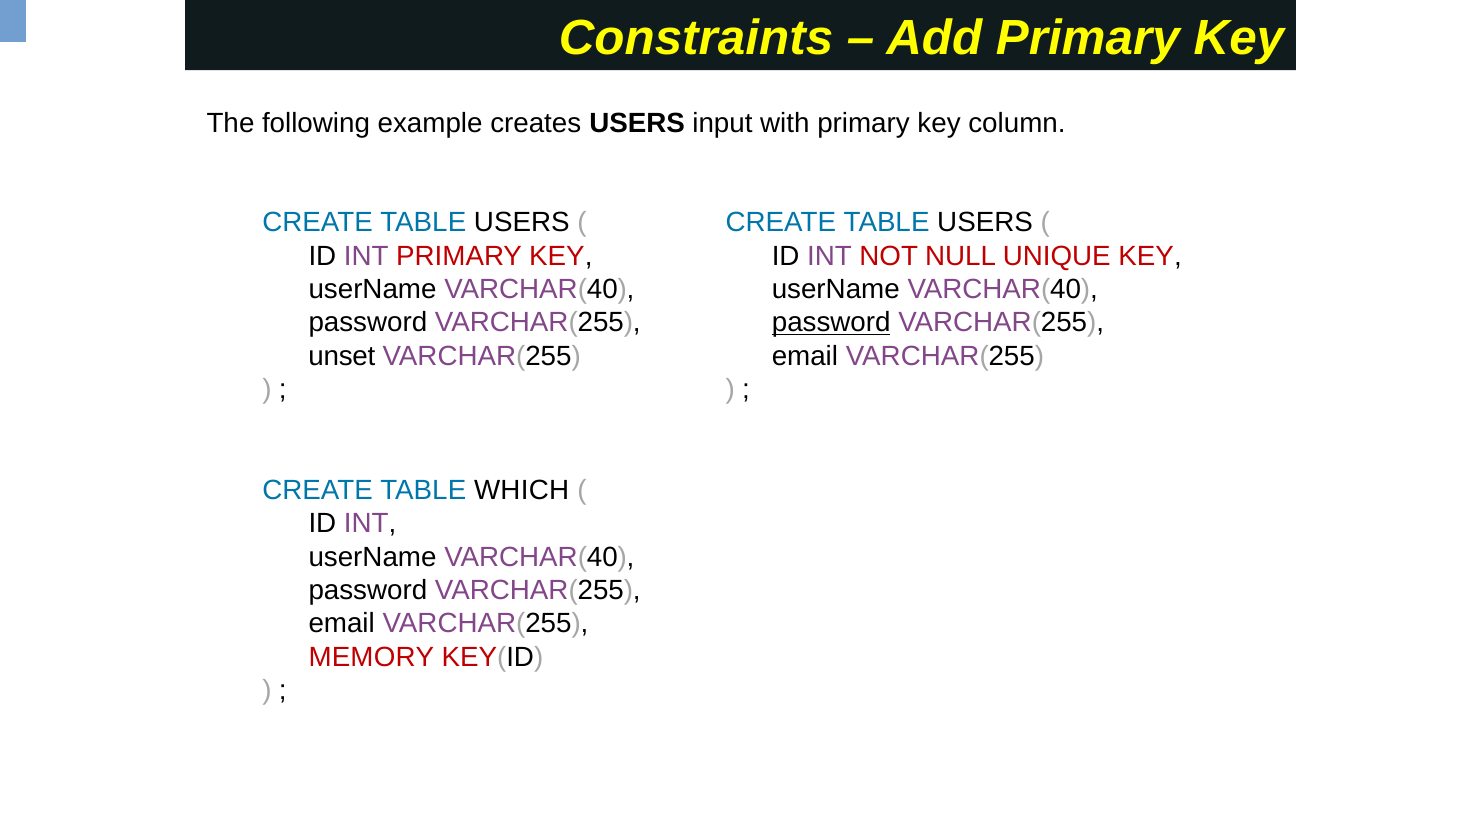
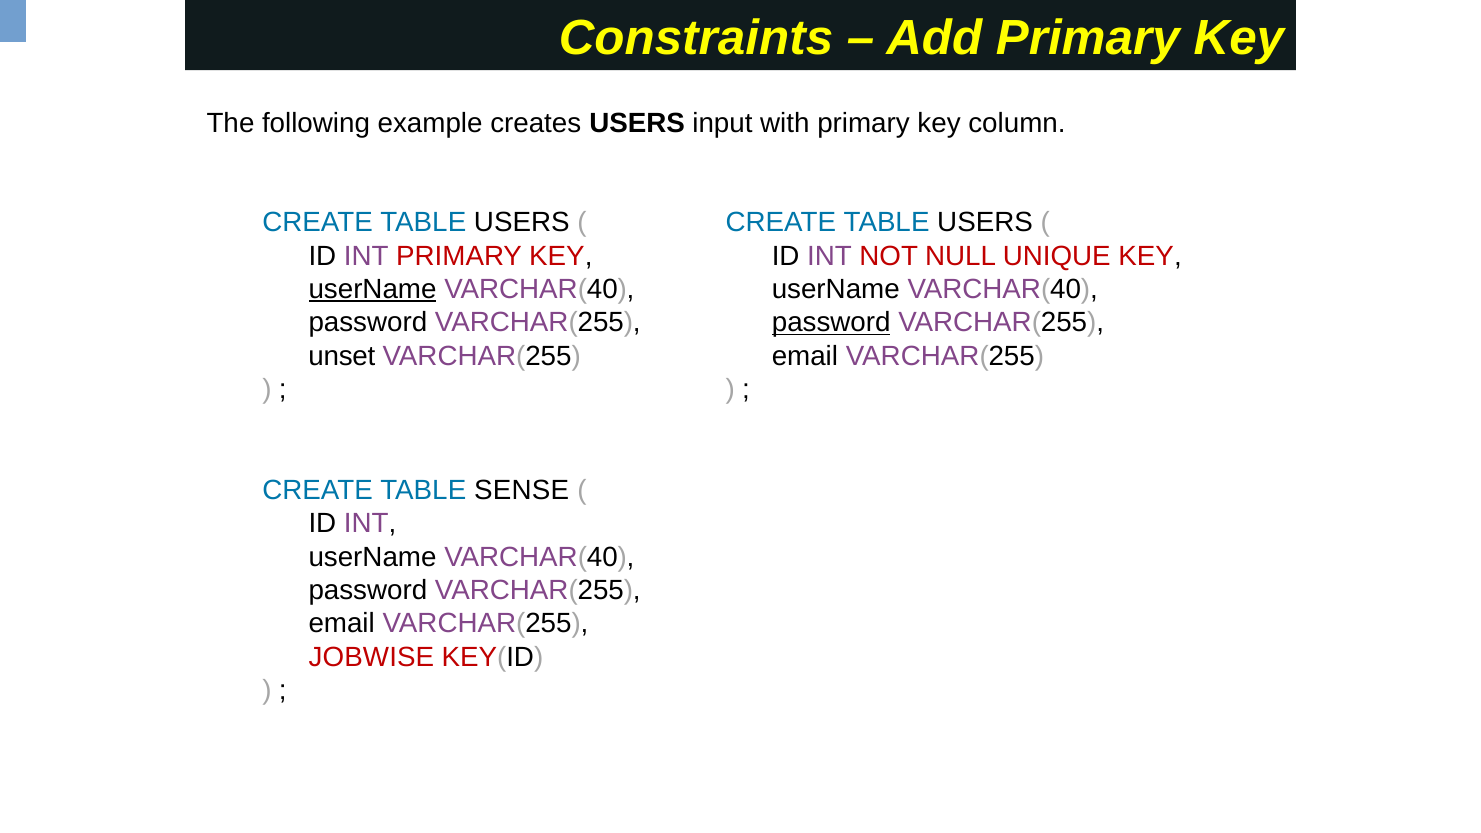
userName underline: none -> present (373, 289)
WHICH: WHICH -> SENSE (522, 490)
MEMORY: MEMORY -> JOBWISE (371, 657)
